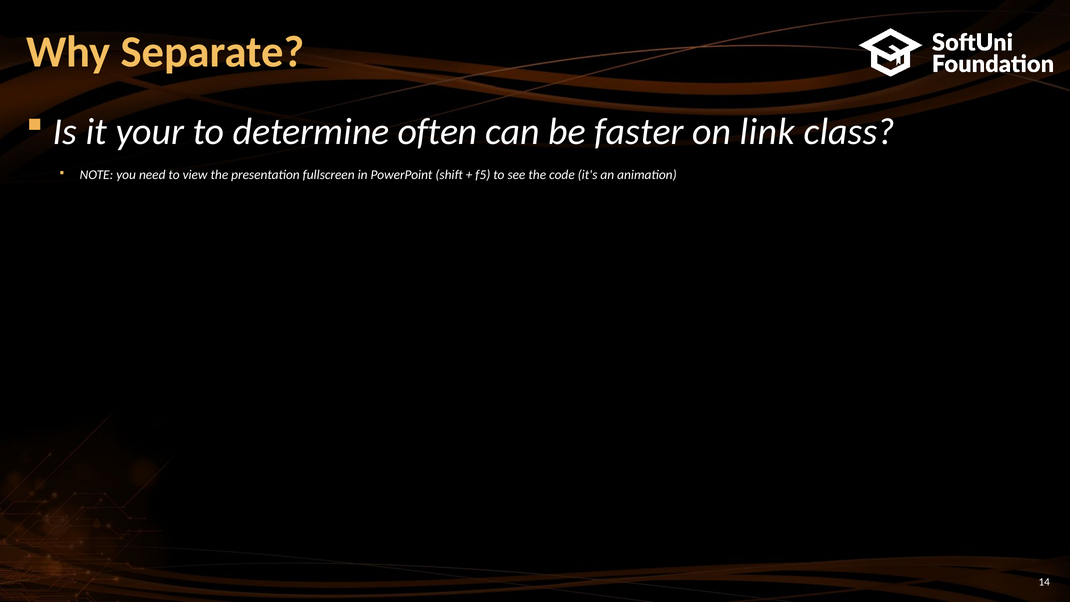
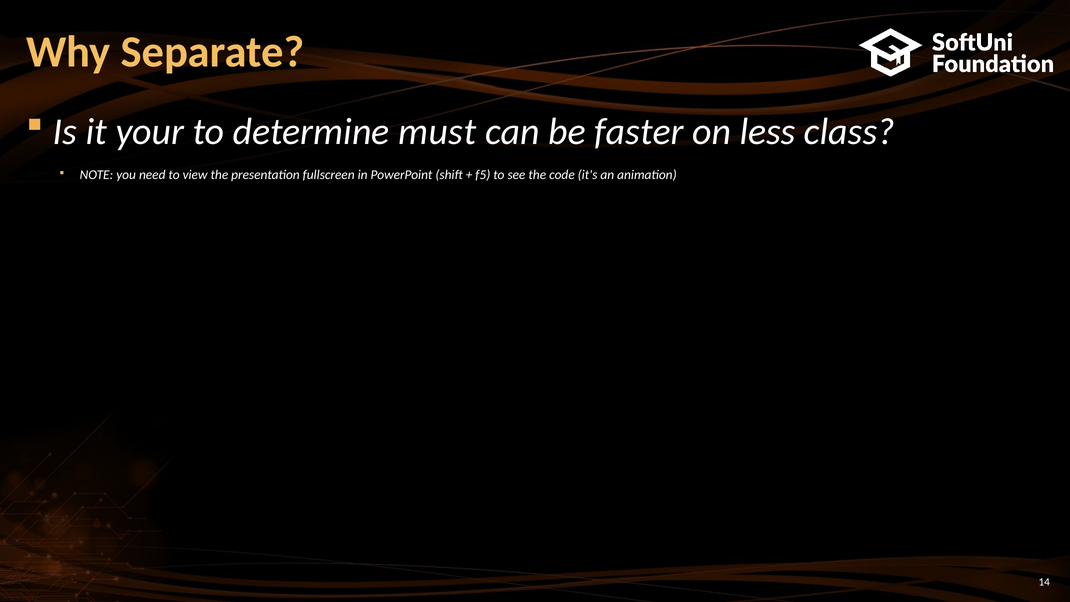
often: often -> must (437, 132)
link: link -> less (768, 132)
